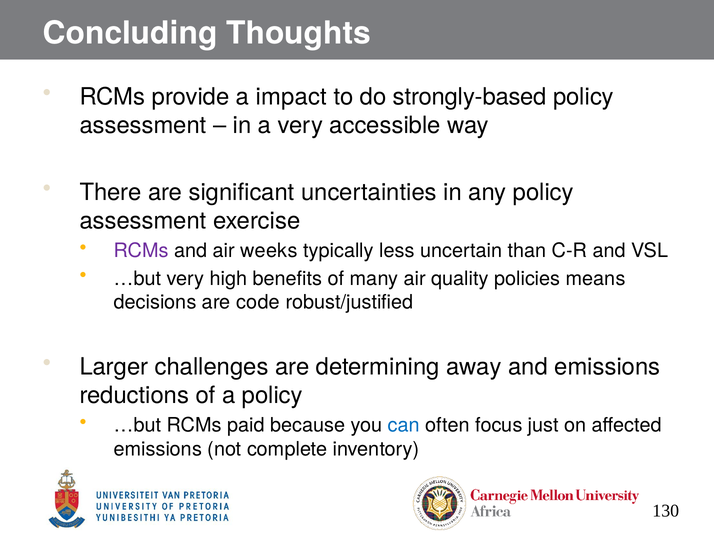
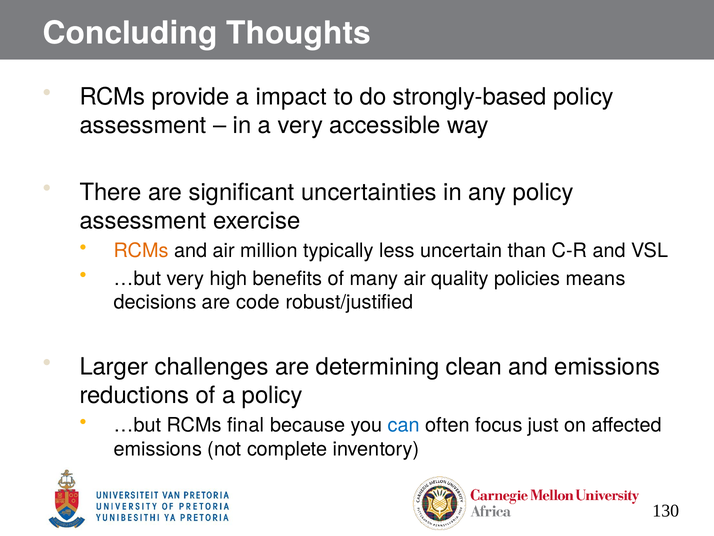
RCMs colour: purple -> orange (141, 250)
weeks: weeks -> million (269, 250)
away: away -> clean (474, 367)
paid: paid -> final (246, 425)
